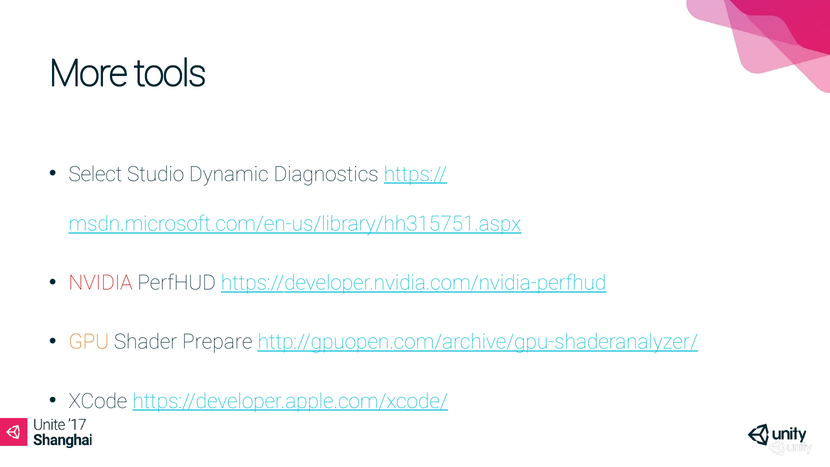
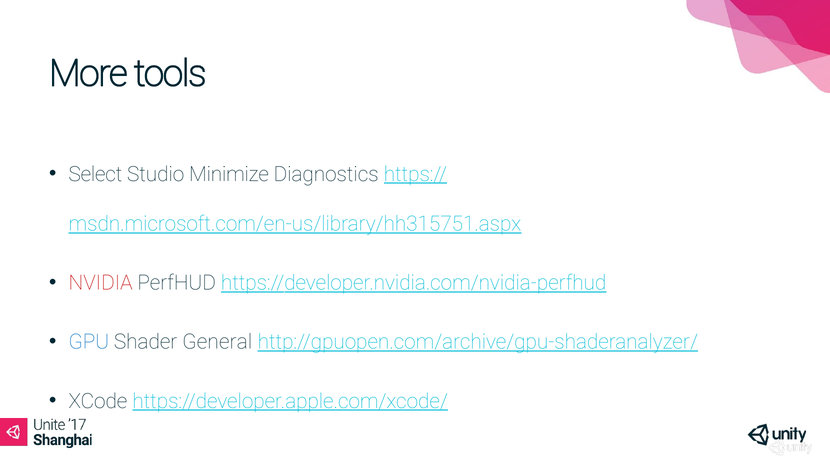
Dynamic: Dynamic -> Minimize (229, 174)
GPU colour: orange -> blue (89, 342)
Prepare: Prepare -> General (217, 342)
